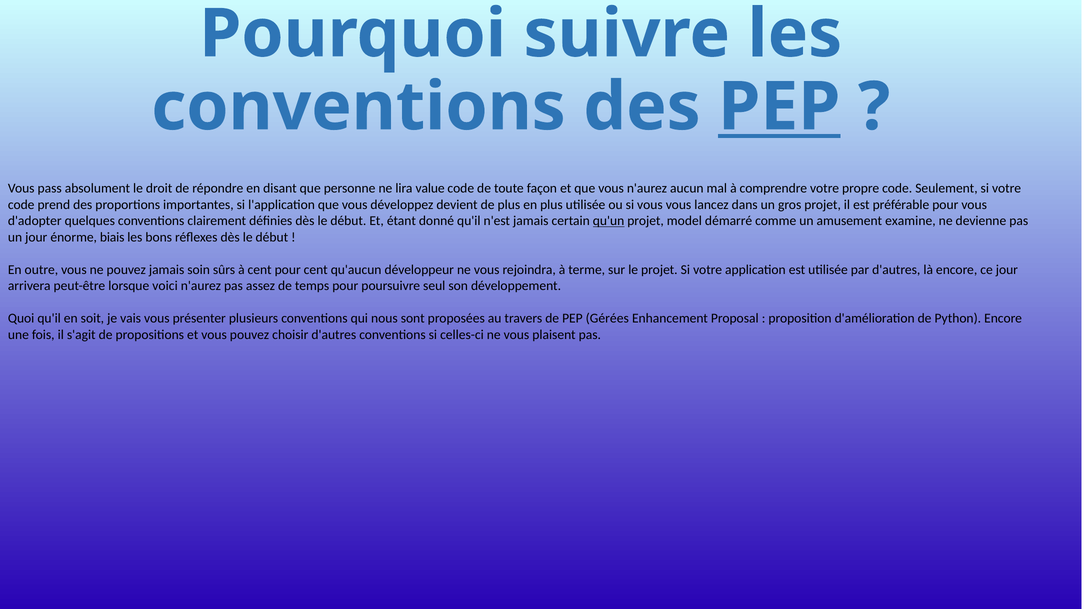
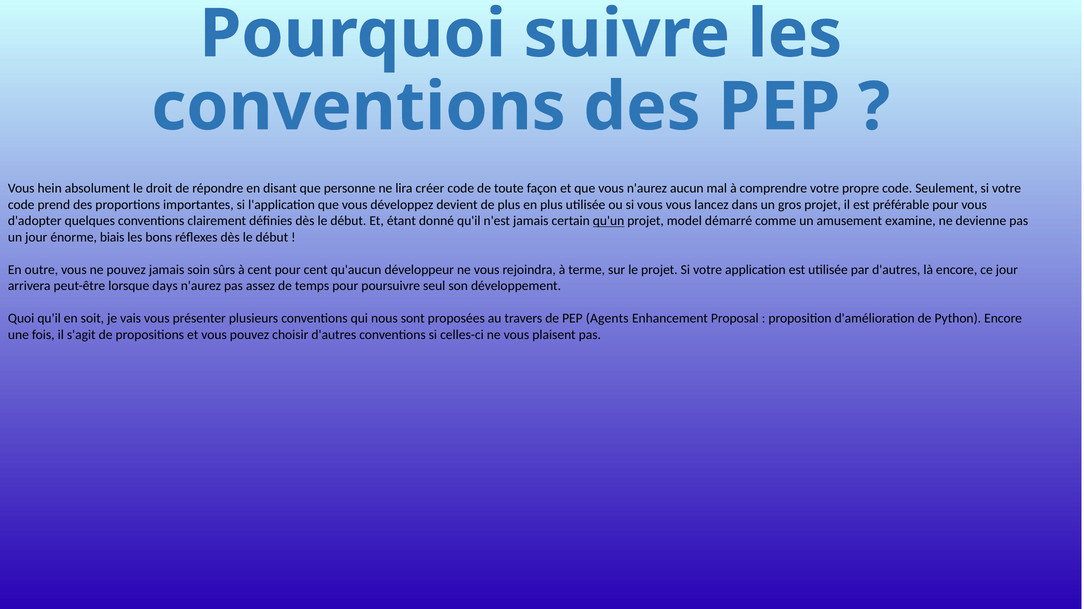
PEP underline: present -> none (779, 107)
pass: pass -> hein (50, 189)
value: value -> créer (430, 189)
voici: voici -> days (165, 286)
Gérées: Gérées -> Agents (607, 319)
